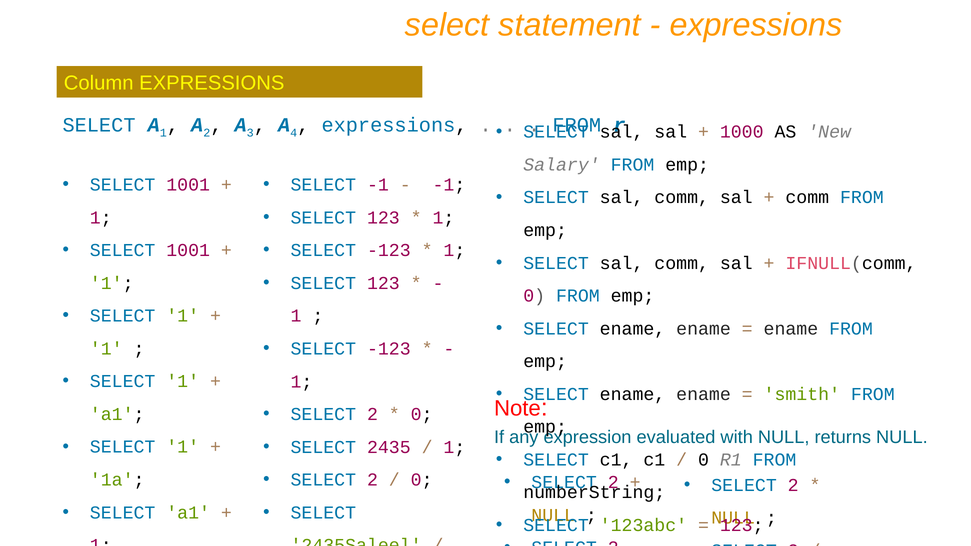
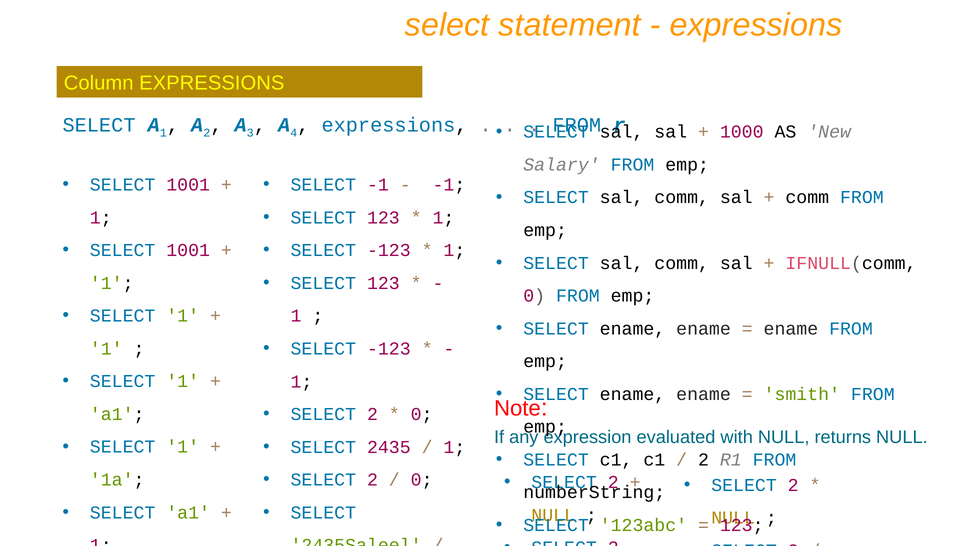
0: 0 -> 2 (704, 460)
